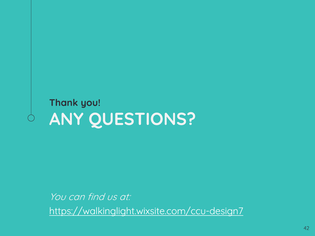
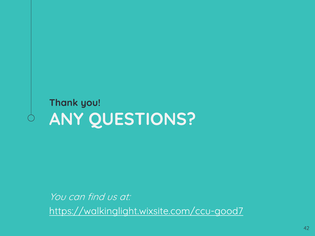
https://walkinglight.wixsite.com/ccu-design7: https://walkinglight.wixsite.com/ccu-design7 -> https://walkinglight.wixsite.com/ccu-good7 (146, 211)
